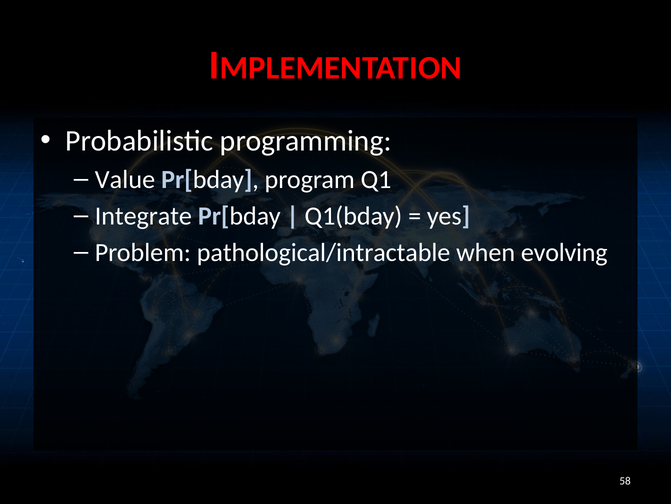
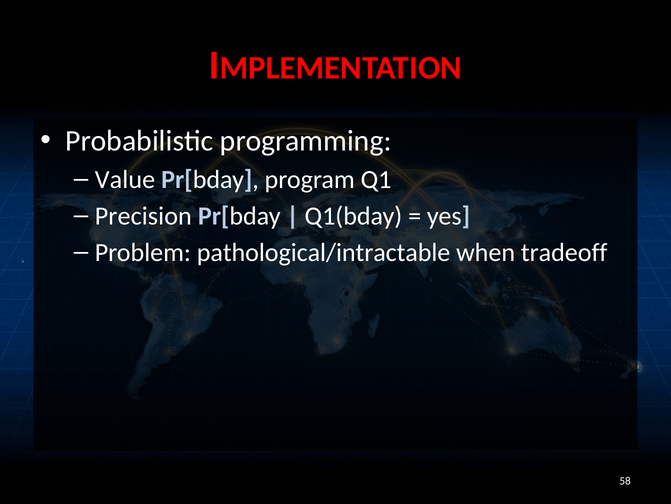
Integrate: Integrate -> Precision (143, 216)
evolving: evolving -> tradeoff (564, 252)
